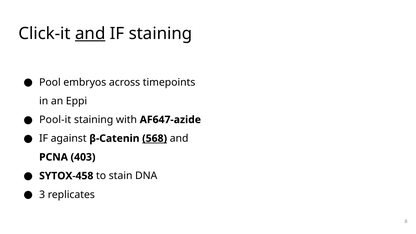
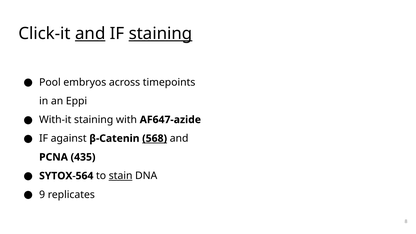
staining underline: none -> present (161, 33)
Pool-it: Pool-it -> With-it (55, 120)
403: 403 -> 435 (83, 157)
SYTOX-458: SYTOX-458 -> SYTOX-564 (66, 176)
stain underline: none -> present (121, 176)
3: 3 -> 9 (42, 195)
